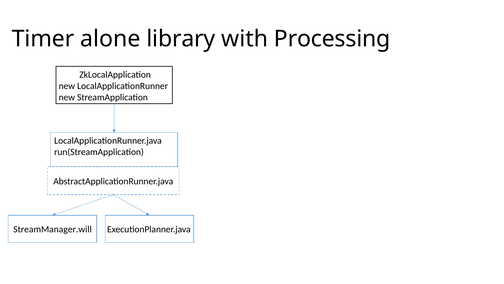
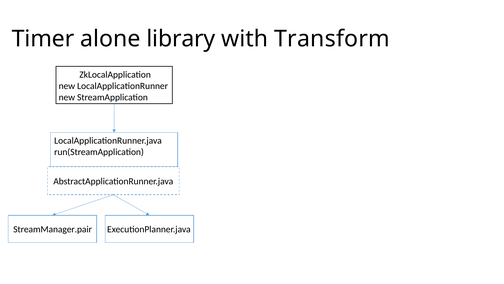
Processing: Processing -> Transform (332, 39)
StreamManager.will: StreamManager.will -> StreamManager.pair (53, 229)
